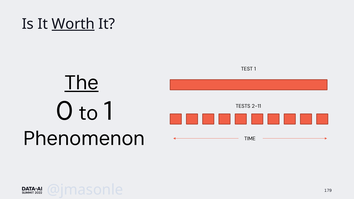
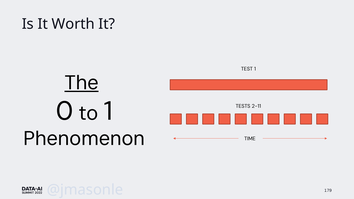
Worth underline: present -> none (73, 24)
